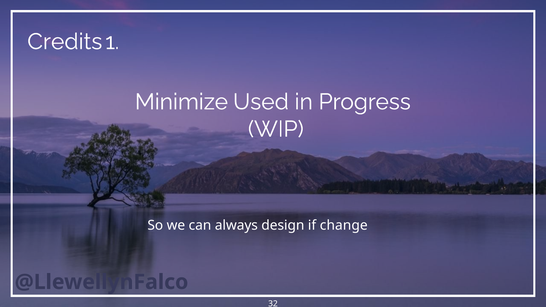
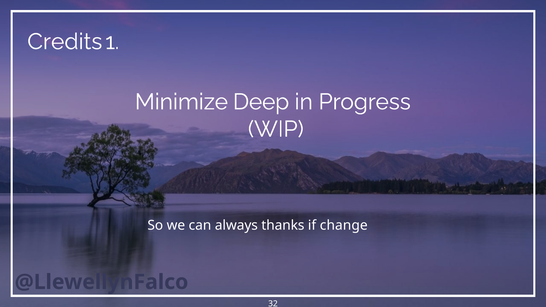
Used: Used -> Deep (261, 102)
design: design -> thanks (283, 226)
